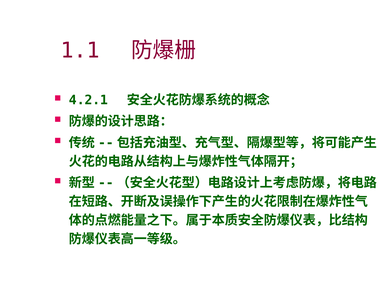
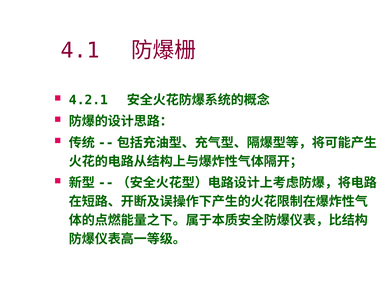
1.1: 1.1 -> 4.1 (80, 50)
